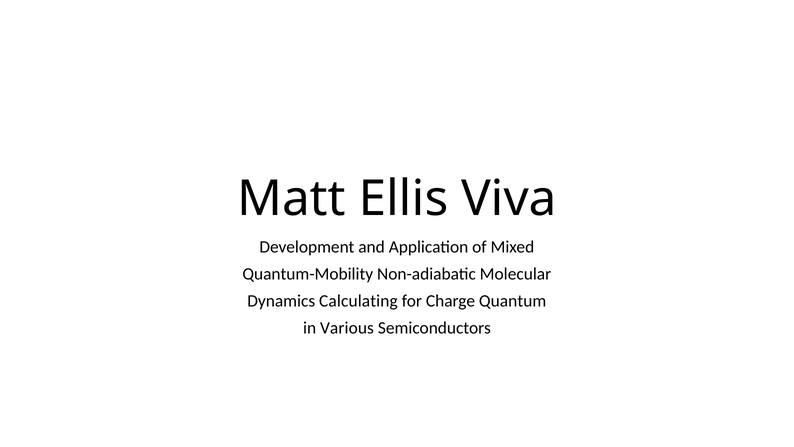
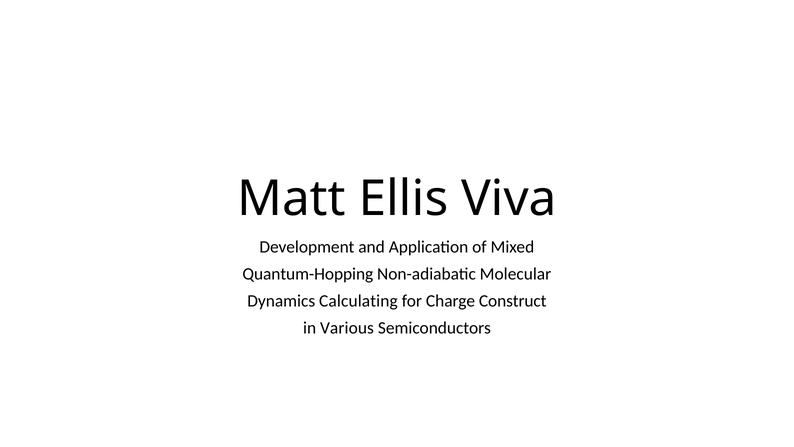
Quantum-Mobility: Quantum-Mobility -> Quantum-Hopping (308, 274)
Quantum: Quantum -> Construct (513, 301)
